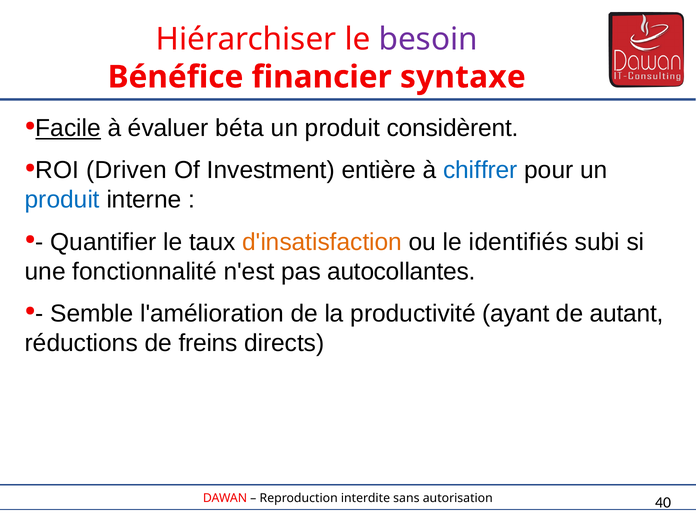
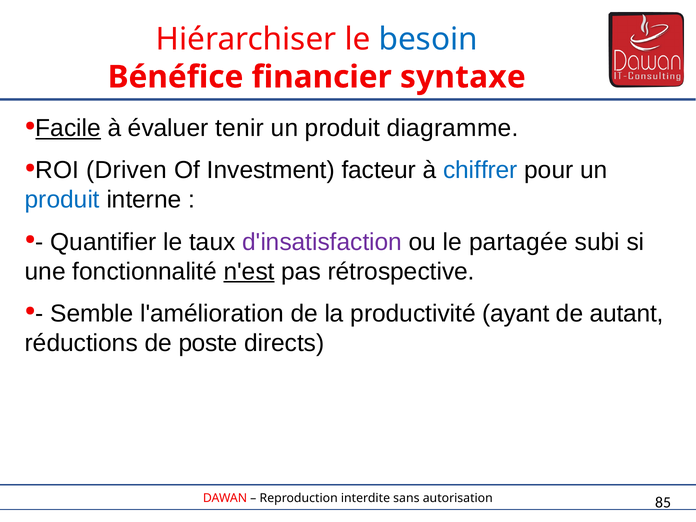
besoin colour: purple -> blue (428, 39)
béta: béta -> tenir (240, 128)
considèrent: considèrent -> diagramme (453, 128)
entière: entière -> facteur (379, 170)
d'insatisfaction colour: orange -> purple (322, 242)
identifiés: identifiés -> partagée (518, 242)
n'est underline: none -> present (249, 271)
autocollantes: autocollantes -> rétrospective (401, 271)
freins: freins -> poste (208, 343)
40: 40 -> 85 (663, 503)
